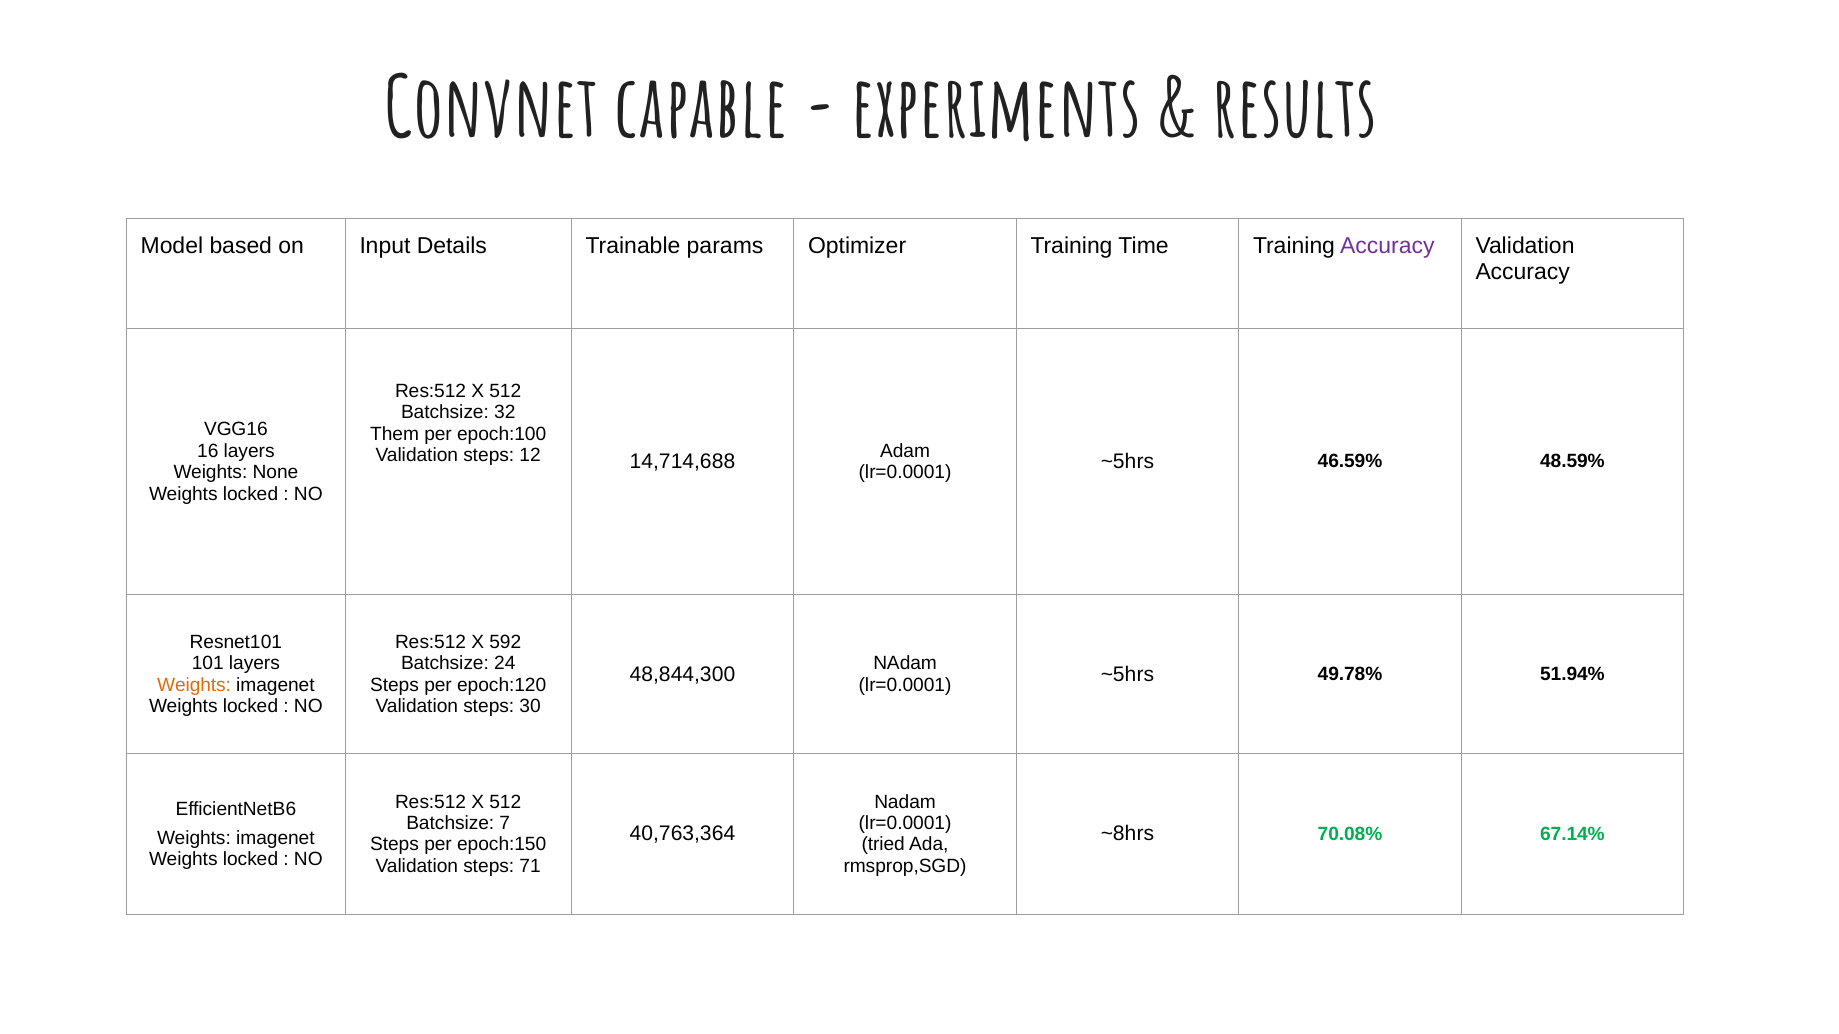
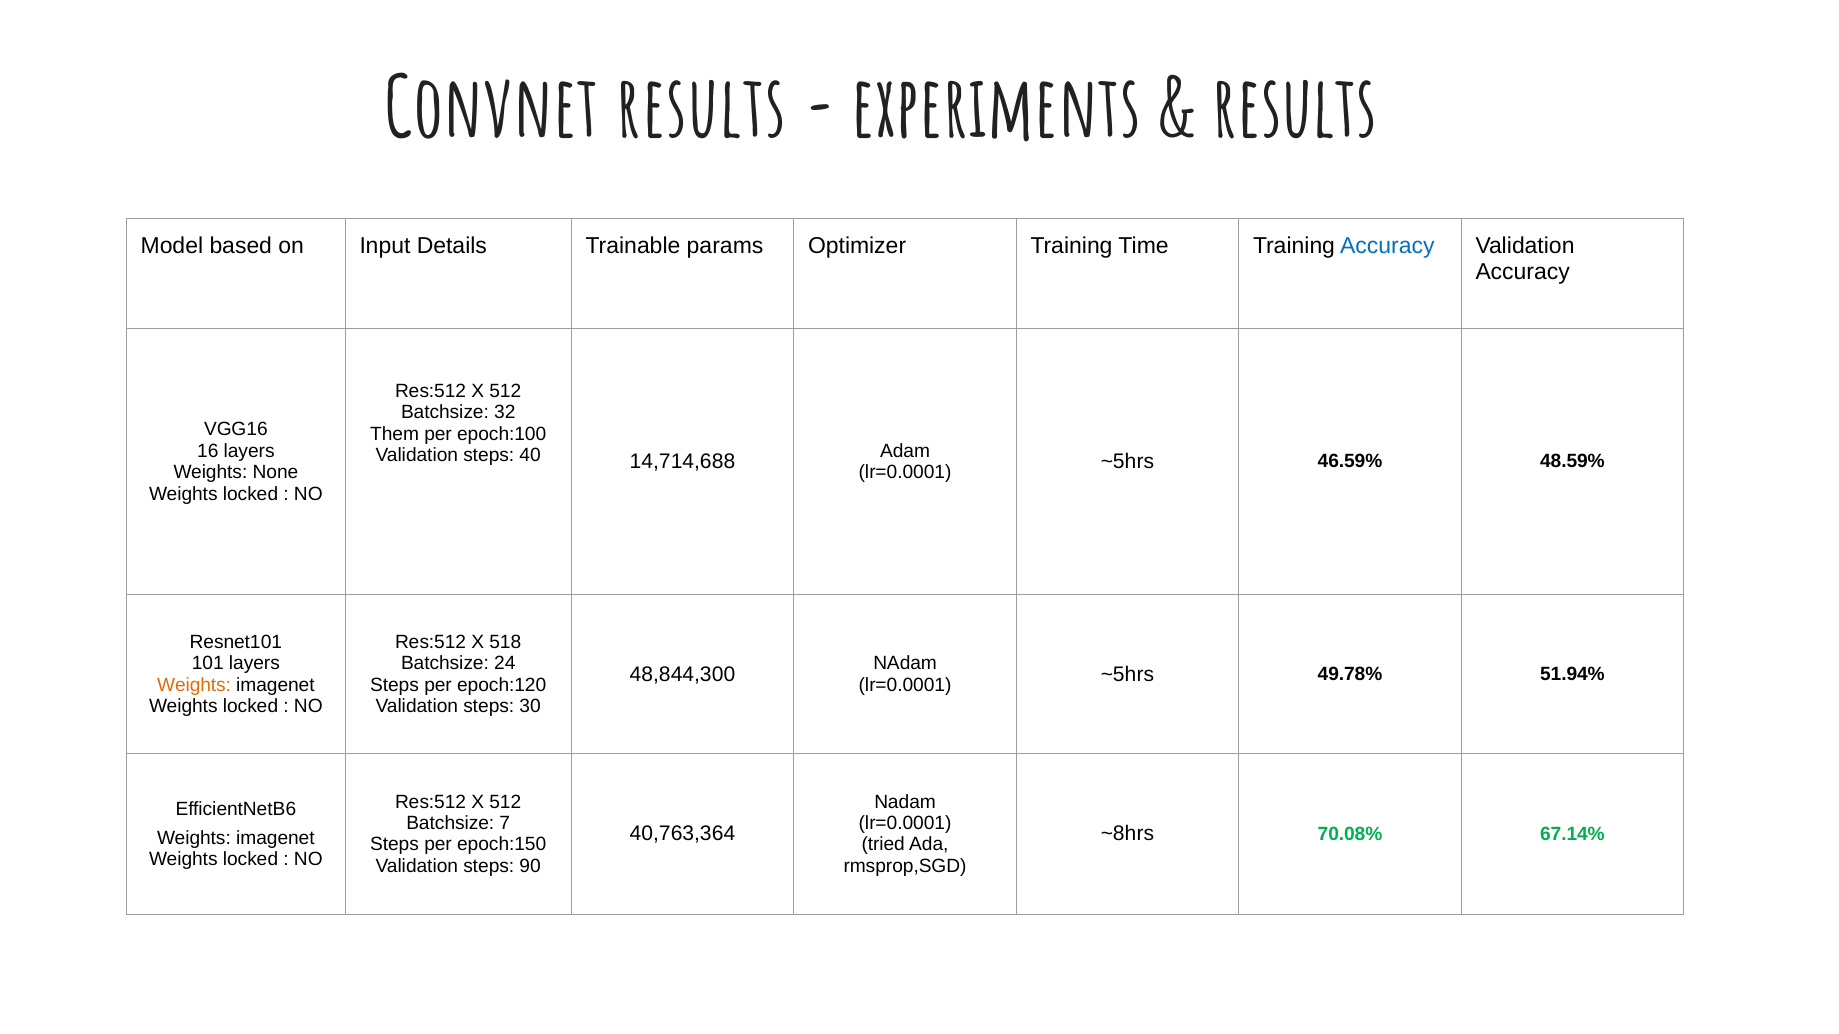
Convnet capable: capable -> results (701, 110)
Accuracy colour: purple -> blue (1387, 246)
12: 12 -> 40 (530, 455)
592: 592 -> 518 (505, 642)
71: 71 -> 90 (530, 866)
